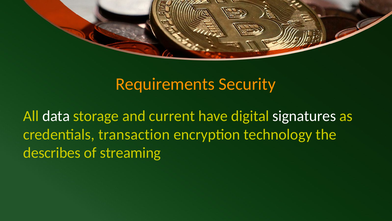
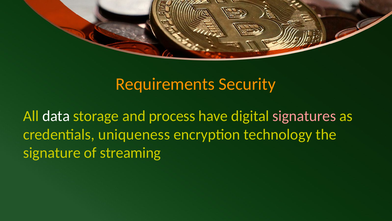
current: current -> process (172, 116)
signatures colour: white -> pink (304, 116)
transaction: transaction -> uniqueness (134, 134)
describes: describes -> signature (52, 152)
